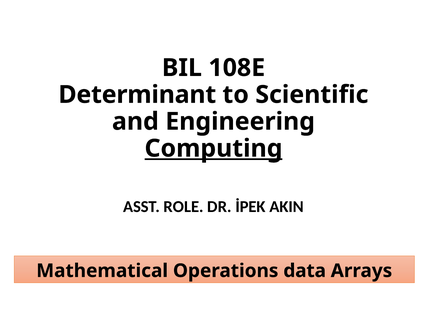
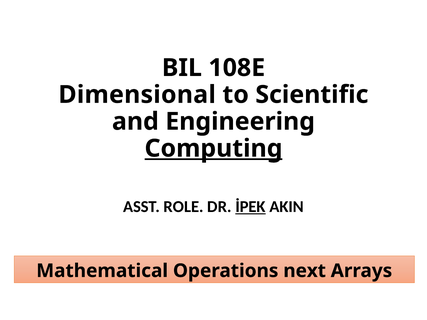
Determinant: Determinant -> Dimensional (137, 95)
İPEK underline: none -> present (251, 207)
data: data -> next (305, 271)
